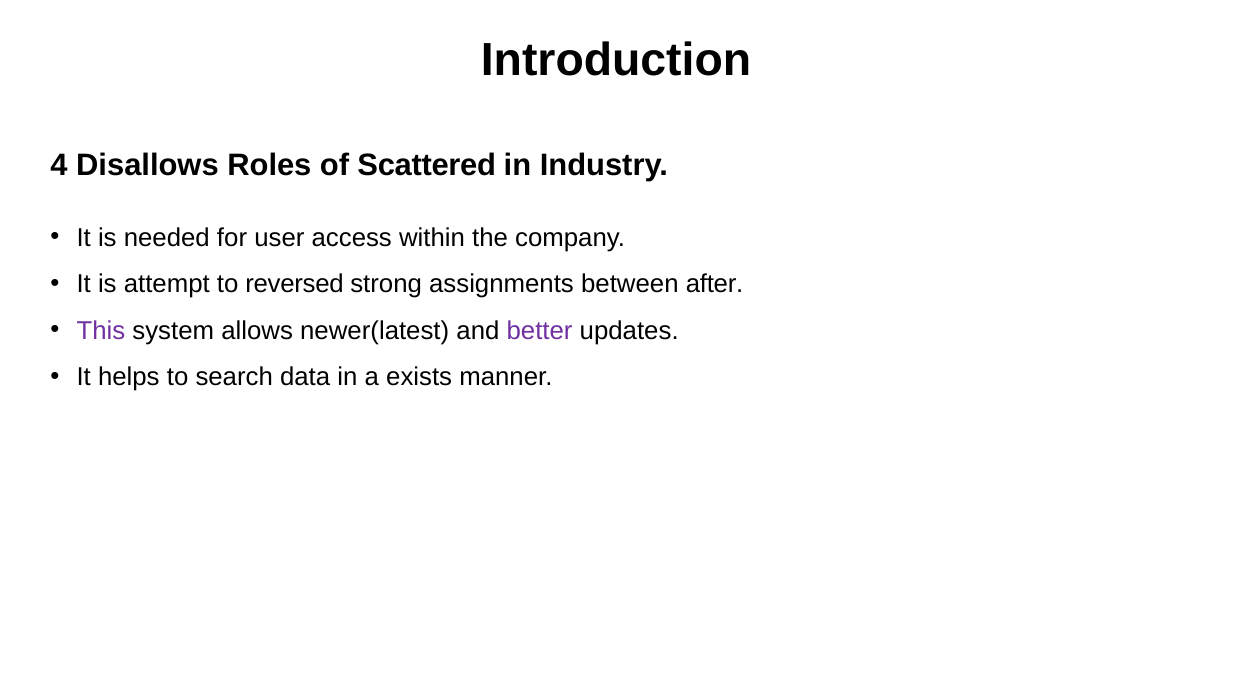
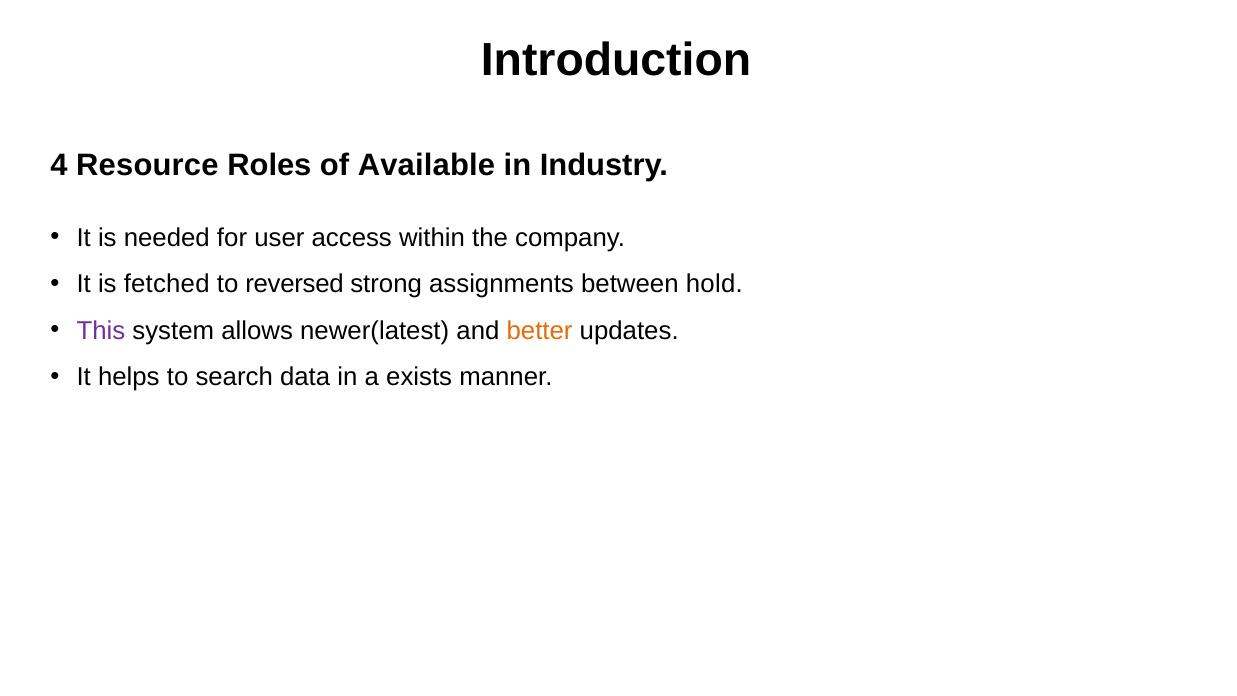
Disallows: Disallows -> Resource (147, 166)
Scattered: Scattered -> Available (426, 166)
attempt: attempt -> fetched (167, 284)
after: after -> hold (714, 284)
better colour: purple -> orange (540, 331)
